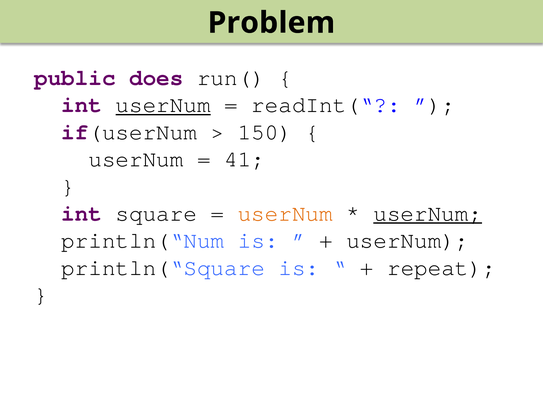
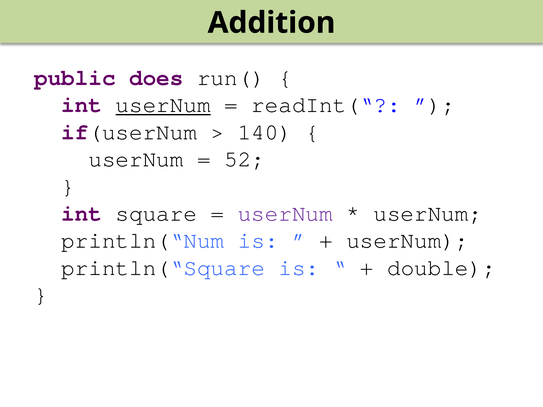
Problem: Problem -> Addition (272, 23)
150: 150 -> 140 (265, 132)
41: 41 -> 52 (245, 159)
userNum colour: orange -> purple (285, 213)
userNum underline: present -> none (428, 213)
repeat: repeat -> double (441, 268)
